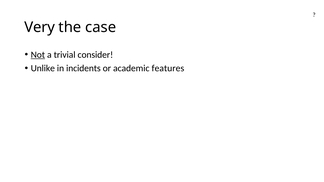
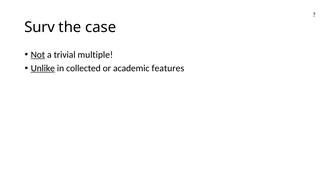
Very: Very -> Surv (40, 27)
consider: consider -> multiple (95, 55)
Unlike underline: none -> present (43, 68)
incidents: incidents -> collected (83, 68)
